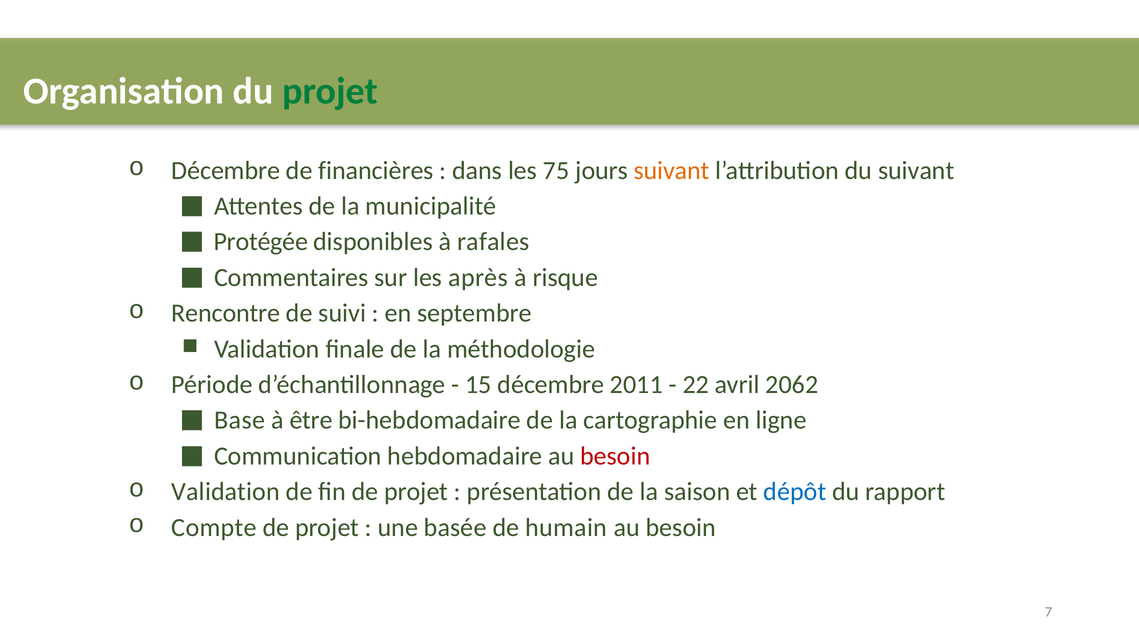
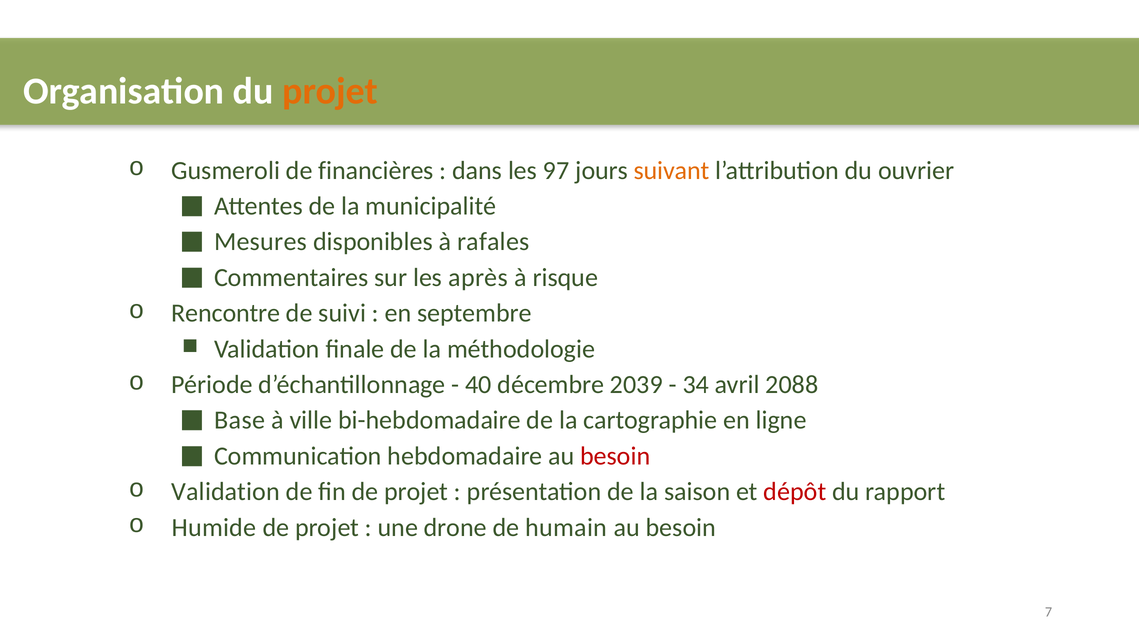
projet colour: green -> orange (330, 91)
Décembre: Décembre -> Gusmeroli (226, 170)
75: 75 -> 97 (556, 170)
du suivant: suivant -> ouvrier (916, 170)
Protégée: Protégée -> Mesures (261, 242)
15: 15 -> 40 (478, 384)
2011: 2011 -> 2039 (636, 384)
22: 22 -> 34 (696, 384)
2062: 2062 -> 2088 (792, 384)
être: être -> ville (311, 420)
dépôt colour: blue -> red (795, 491)
Compte: Compte -> Humide (214, 527)
basée: basée -> drone (455, 527)
